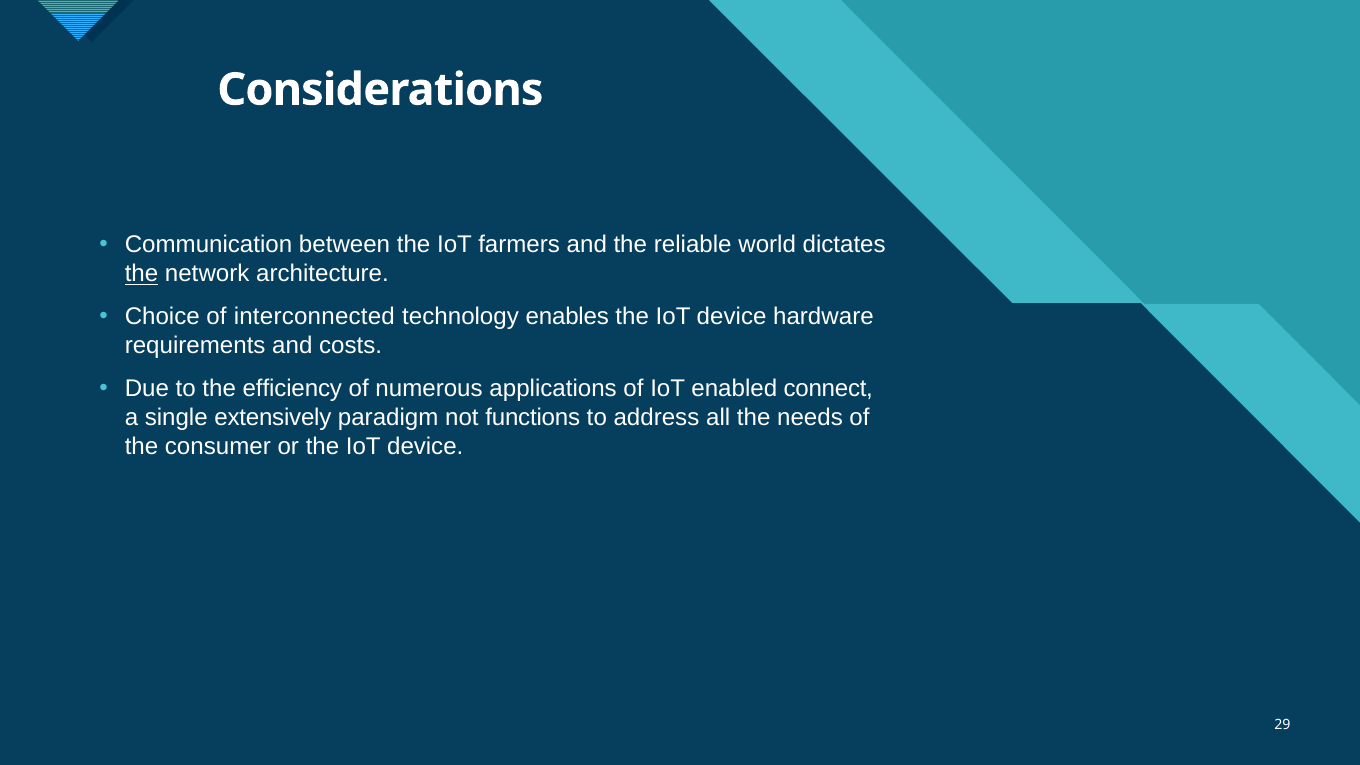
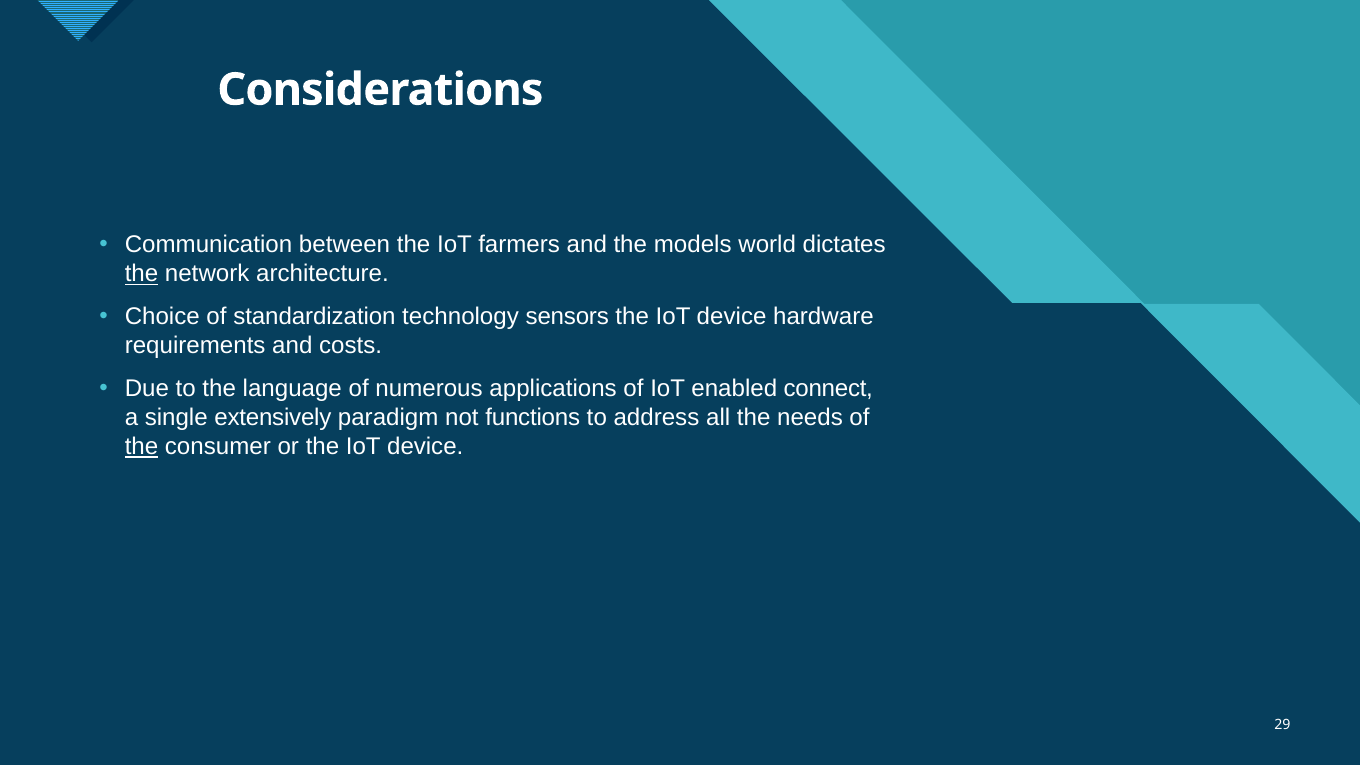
reliable: reliable -> models (693, 245)
interconnected: interconnected -> standardization (314, 317)
enables: enables -> sensors (567, 317)
efficiency: efficiency -> language (292, 389)
the underline: none -> present (142, 447)
